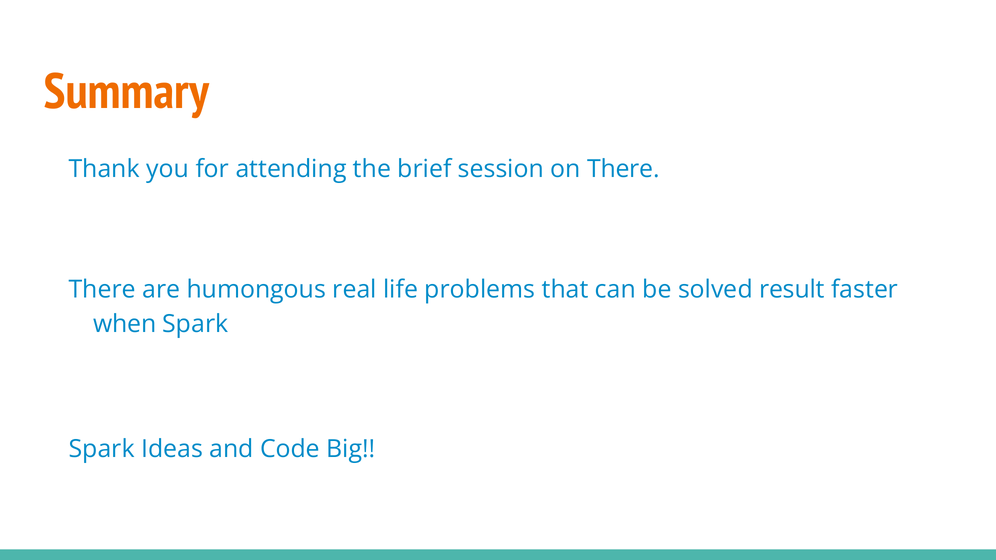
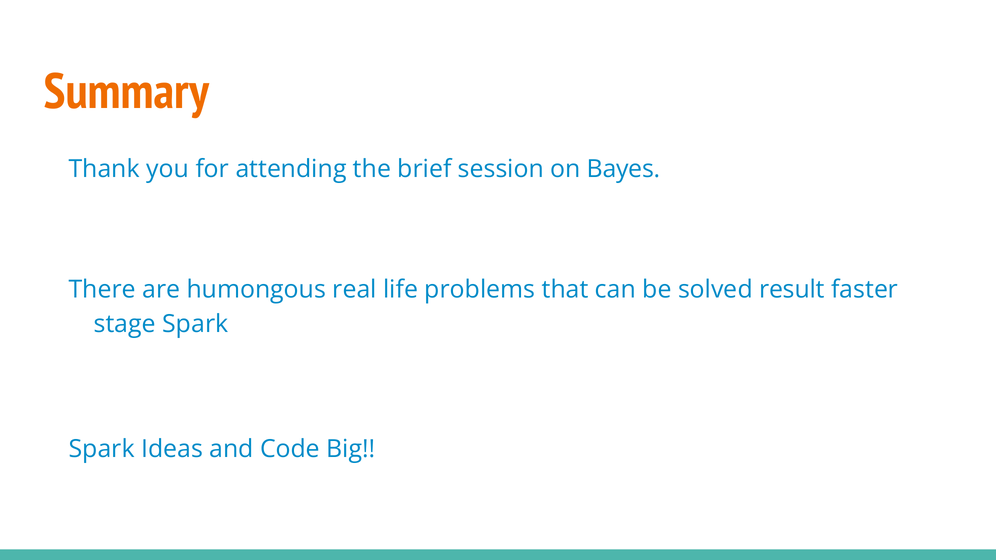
on There: There -> Bayes (623, 169)
when: when -> stage (125, 324)
